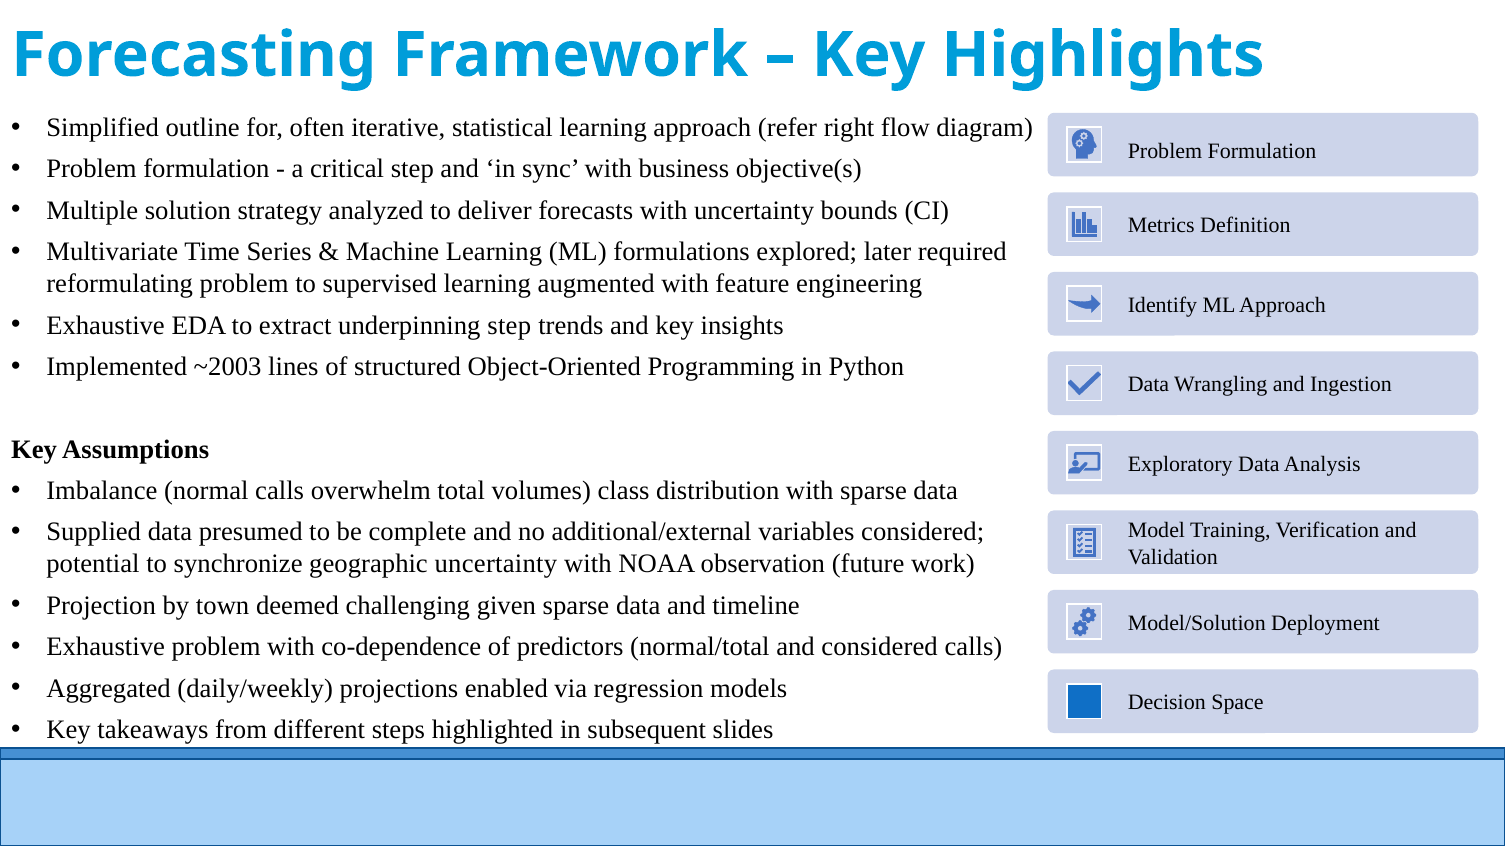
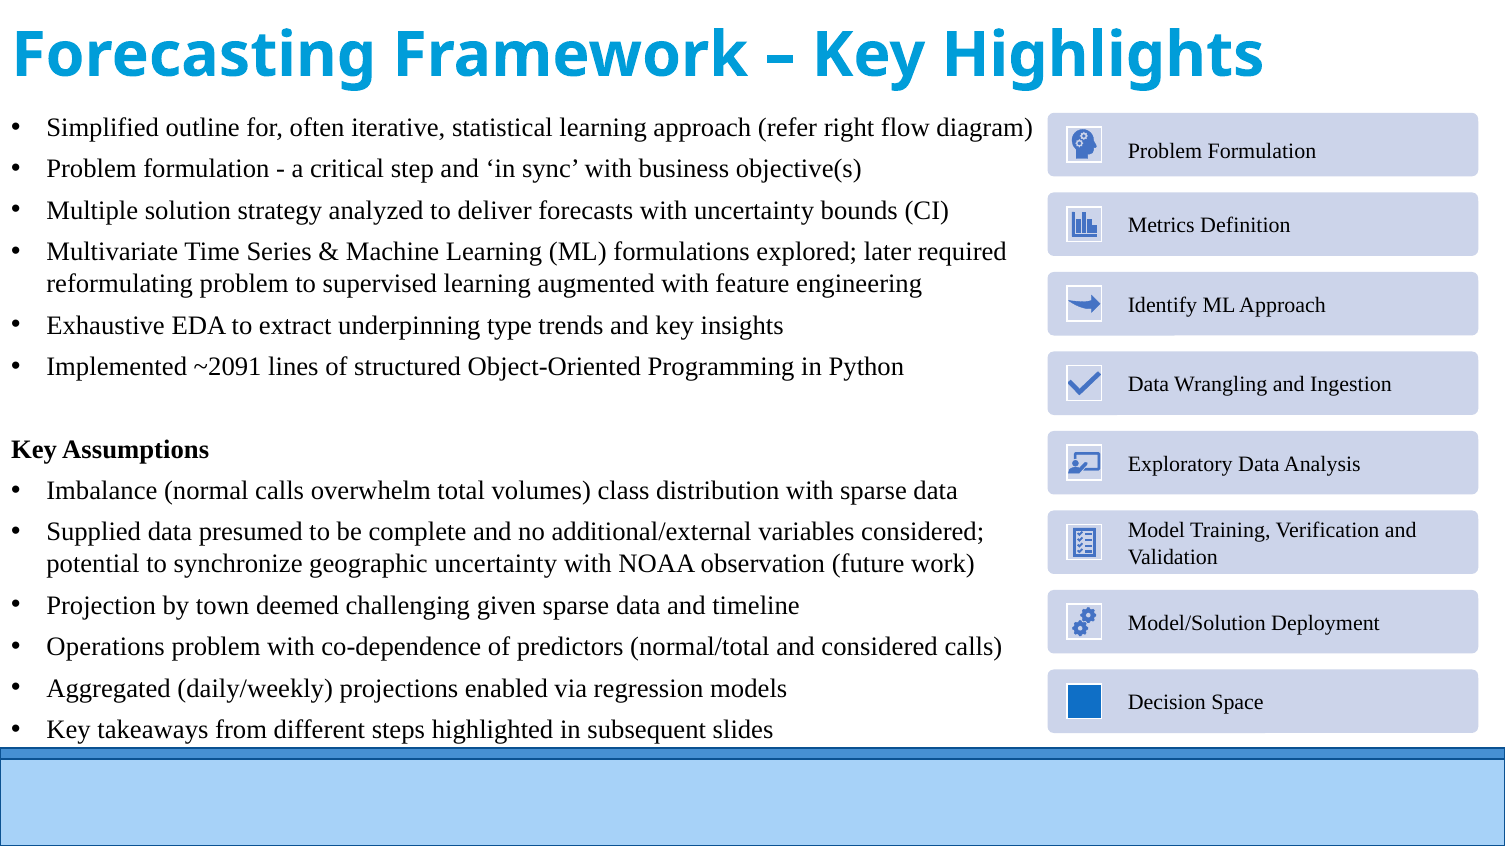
underpinning step: step -> type (510, 325)
~2003: ~2003 -> ~2091 (228, 367)
Exhaustive: Exhaustive -> Operations (106, 647)
